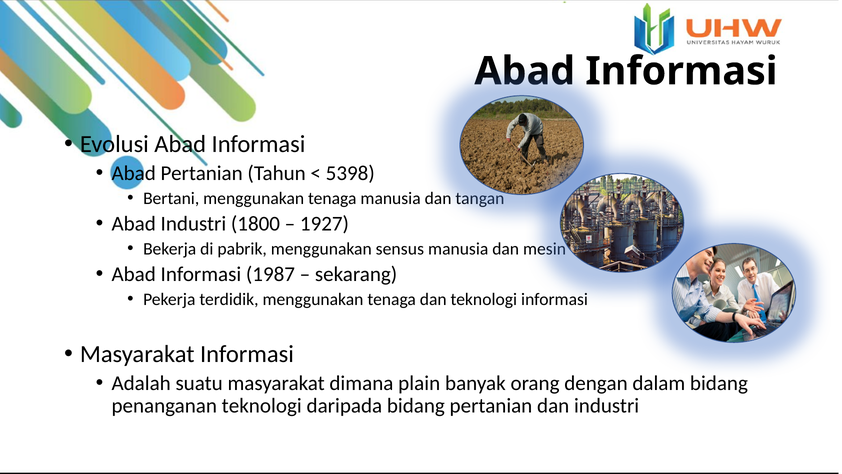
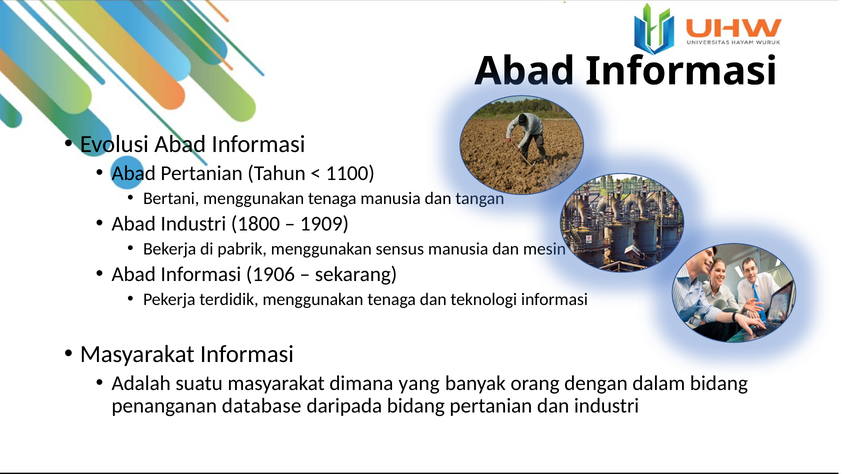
5398: 5398 -> 1100 (350, 173)
1927: 1927 -> 1909 (324, 223)
1987: 1987 -> 1906 (270, 274)
plain: plain -> yang (419, 383)
penanganan teknologi: teknologi -> database (262, 406)
